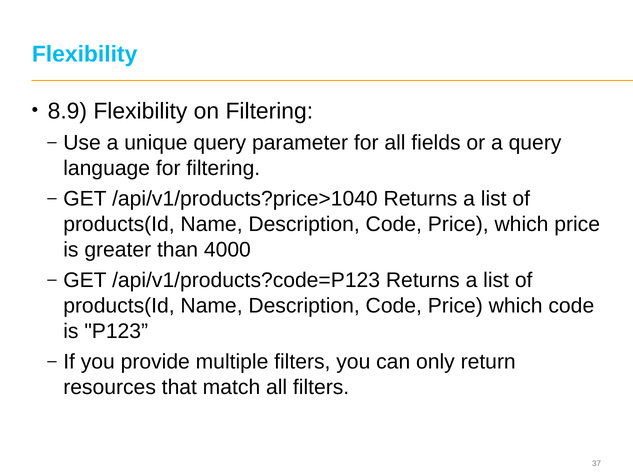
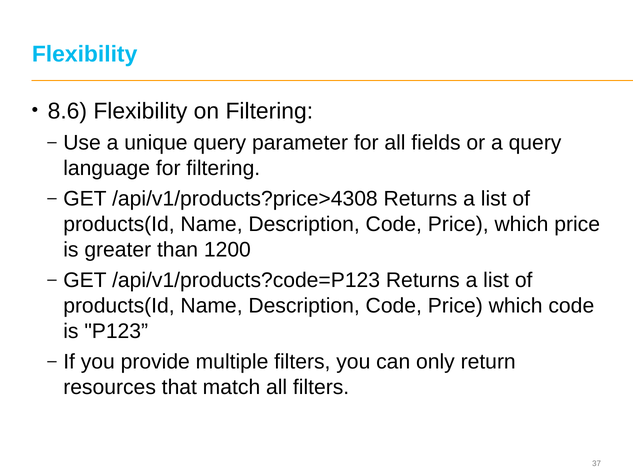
8.9: 8.9 -> 8.6 (67, 111)
/api/v1/products?price>1040: /api/v1/products?price>1040 -> /api/v1/products?price>4308 (245, 199)
4000: 4000 -> 1200 (227, 249)
